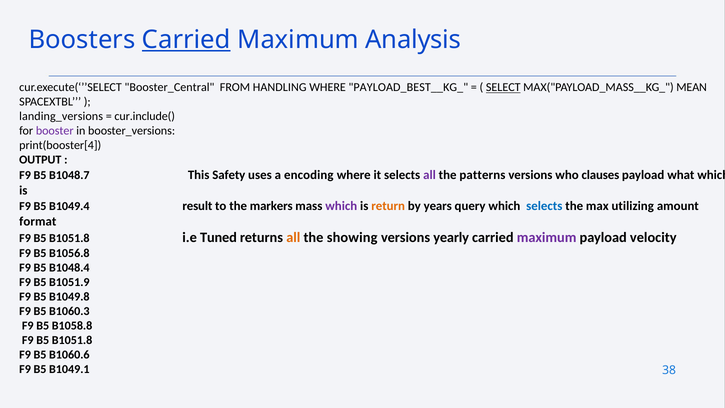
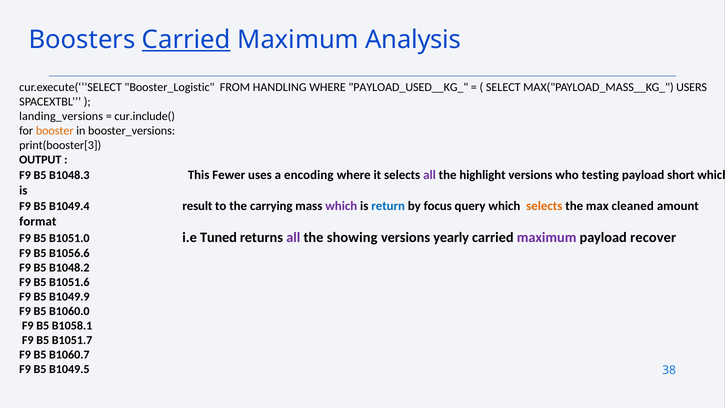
Booster_Central: Booster_Central -> Booster_Logistic (170, 87)
PAYLOAD_BEST__KG_: PAYLOAD_BEST__KG_ -> PAYLOAD_USED__KG_ (408, 87)
SELECT underline: present -> none (503, 87)
MEAN: MEAN -> USERS (692, 87)
booster colour: purple -> orange (55, 131)
print(booster[4: print(booster[4 -> print(booster[3 (60, 145)
B1048.7: B1048.7 -> B1048.3 (69, 175)
Safety: Safety -> Fewer (229, 175)
patterns: patterns -> highlight (483, 175)
clauses: clauses -> testing (600, 175)
what: what -> short (681, 175)
markers: markers -> carrying (271, 206)
return colour: orange -> blue (388, 206)
years: years -> focus (438, 206)
selects colour: blue -> orange (544, 206)
utilizing: utilizing -> cleaned (633, 206)
B1051.8: B1051.8 -> B1051.0 (69, 238)
all colour: orange -> purple (293, 238)
velocity: velocity -> recover (653, 238)
B1056.8: B1056.8 -> B1056.6 (69, 253)
B1048.4: B1048.4 -> B1048.2 (69, 268)
B1051.9: B1051.9 -> B1051.6 (69, 282)
B1049.8: B1049.8 -> B1049.9 (69, 297)
B1060.3: B1060.3 -> B1060.0 (69, 311)
B1058.8: B1058.8 -> B1058.1 (72, 326)
B1051.8: B1051.8 -> B1051.7 (72, 340)
B1060.6: B1060.6 -> B1060.7 (69, 355)
B1049.1: B1049.1 -> B1049.5 (69, 369)
